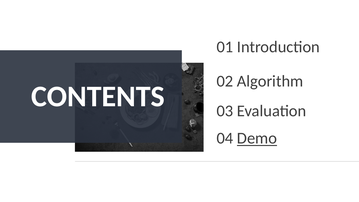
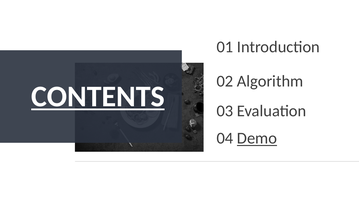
CONTENTS underline: none -> present (98, 97)
